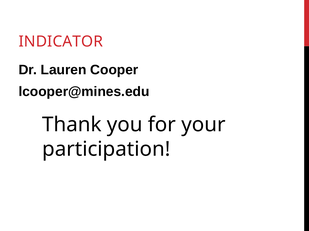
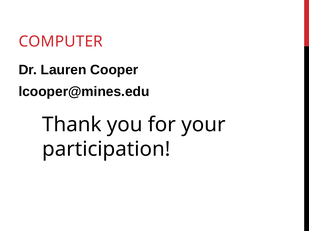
INDICATOR: INDICATOR -> COMPUTER (61, 42)
